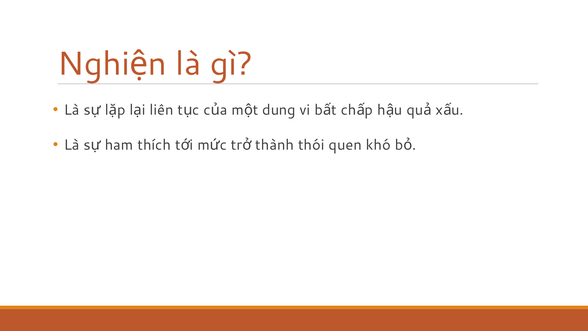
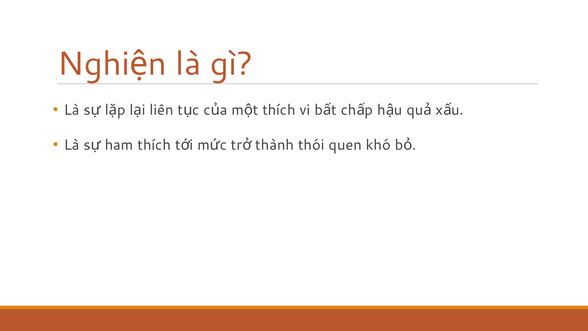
dung: dung -> thích (279, 110)
